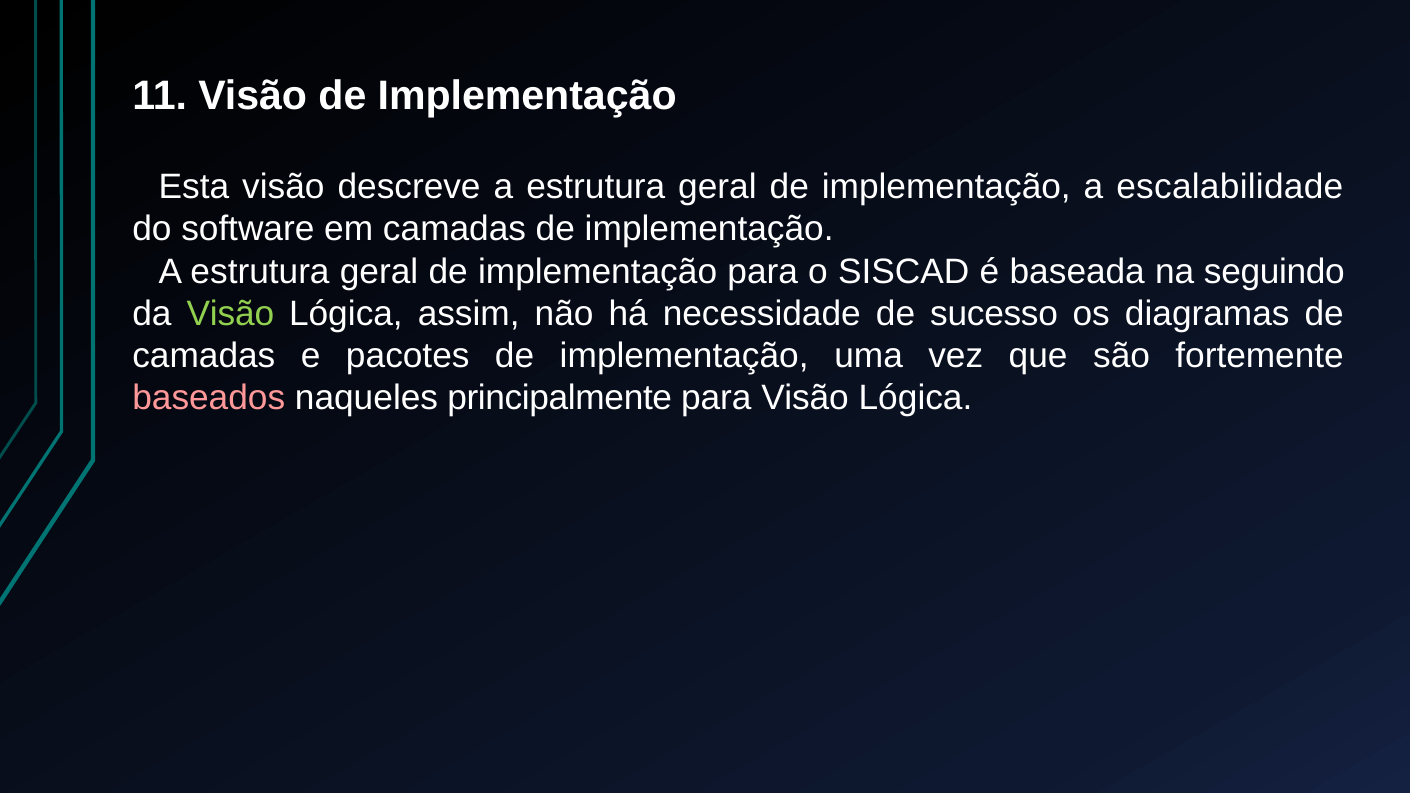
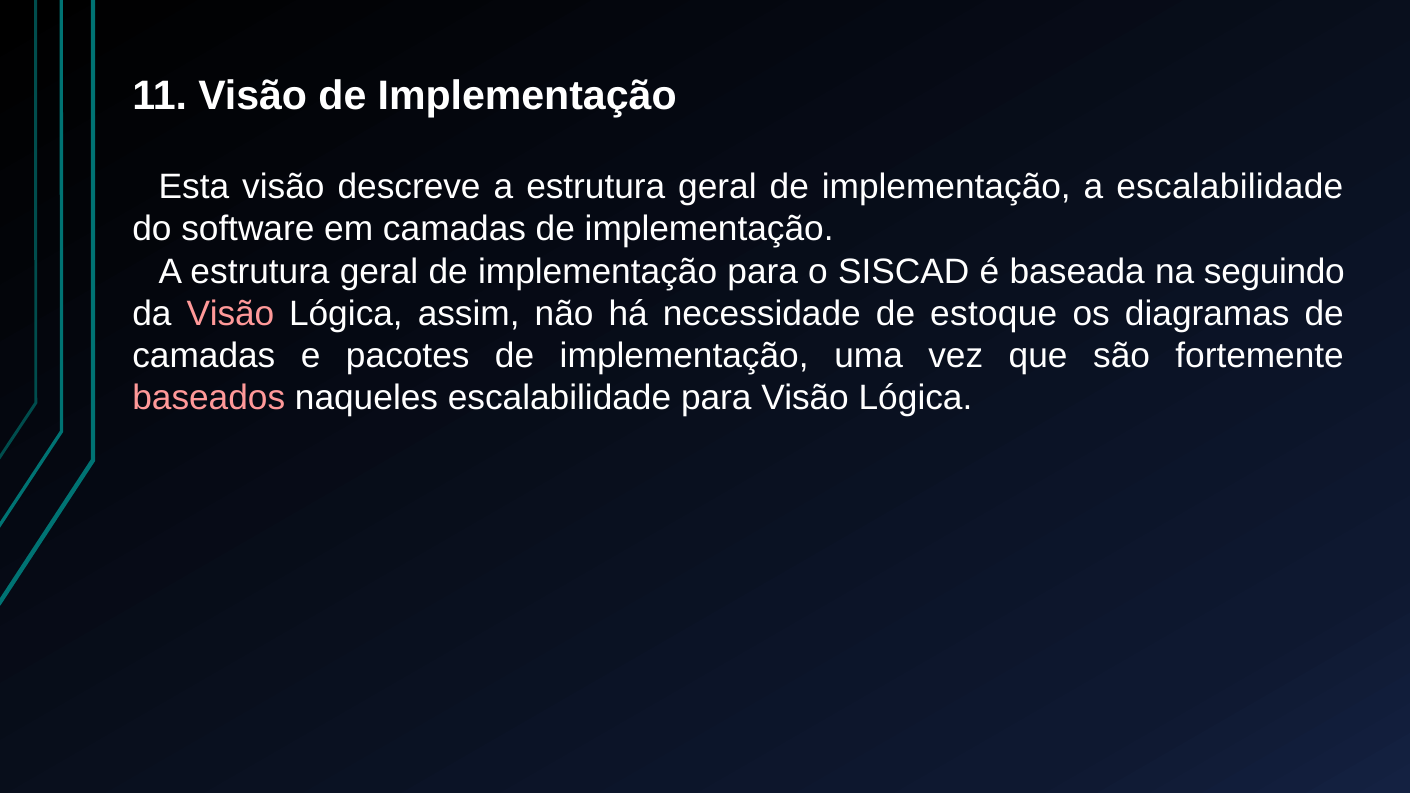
Visão colour: light green -> pink (230, 314)
sucesso: sucesso -> estoque (994, 314)
naqueles principalmente: principalmente -> escalabilidade (560, 399)
